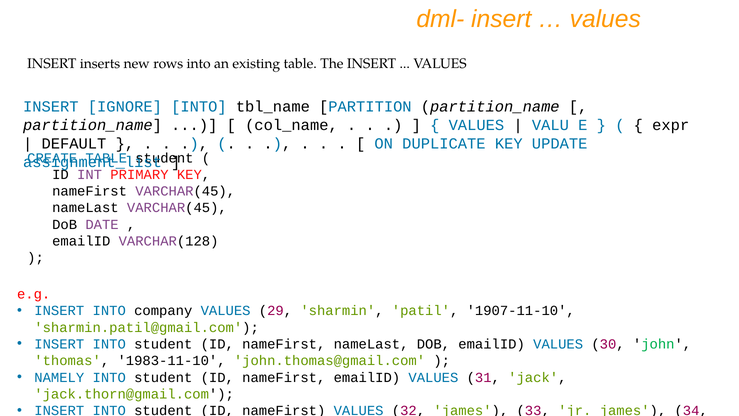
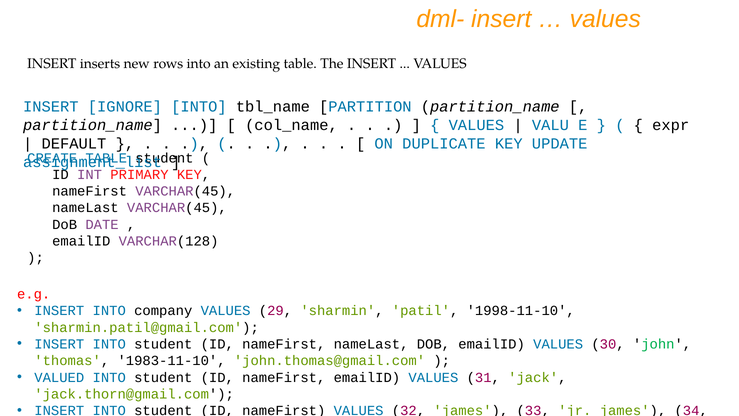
1907-11-10: 1907-11-10 -> 1998-11-10 (521, 311)
NAMELY: NAMELY -> VALUED (59, 377)
